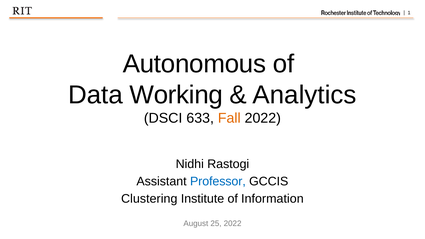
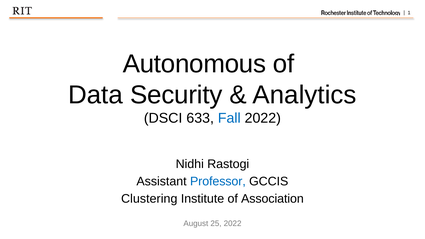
Working: Working -> Security (176, 95)
Fall colour: orange -> blue (229, 118)
Information: Information -> Association (272, 199)
